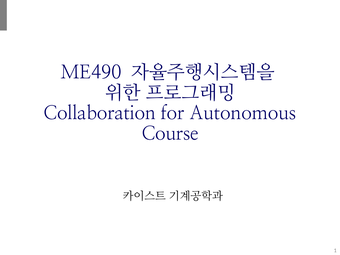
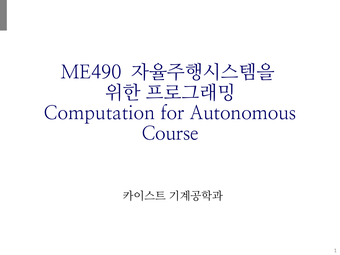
Collaboration: Collaboration -> Computation (99, 113)
